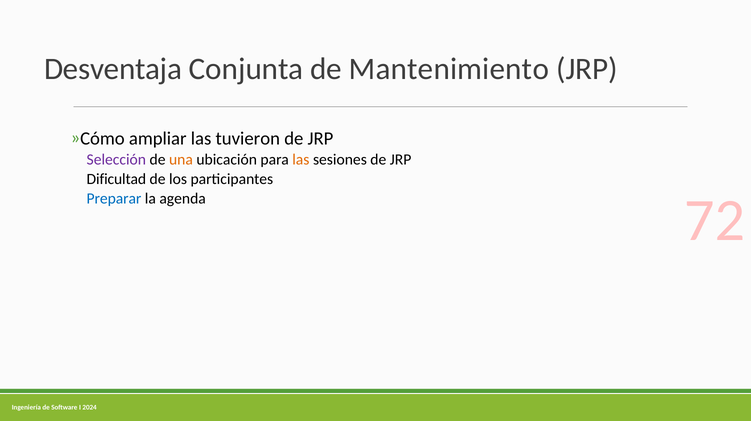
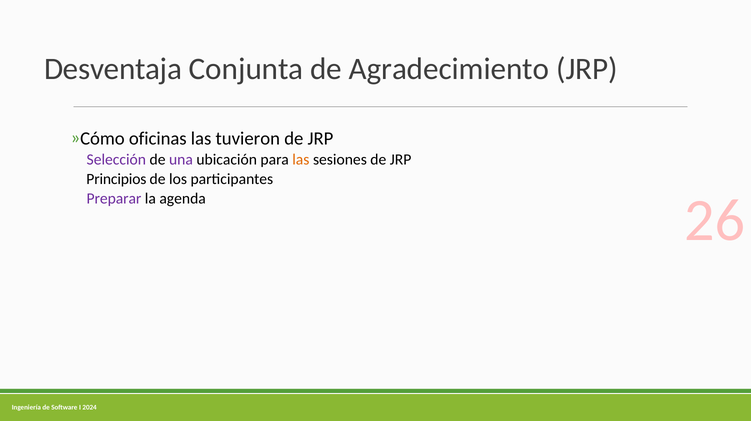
Mantenimiento: Mantenimiento -> Agradecimiento (449, 69)
ampliar: ampliar -> oficinas (158, 138)
una colour: orange -> purple (181, 159)
Dificultad: Dificultad -> Principios (116, 179)
Preparar colour: blue -> purple (114, 198)
72: 72 -> 26 (715, 220)
